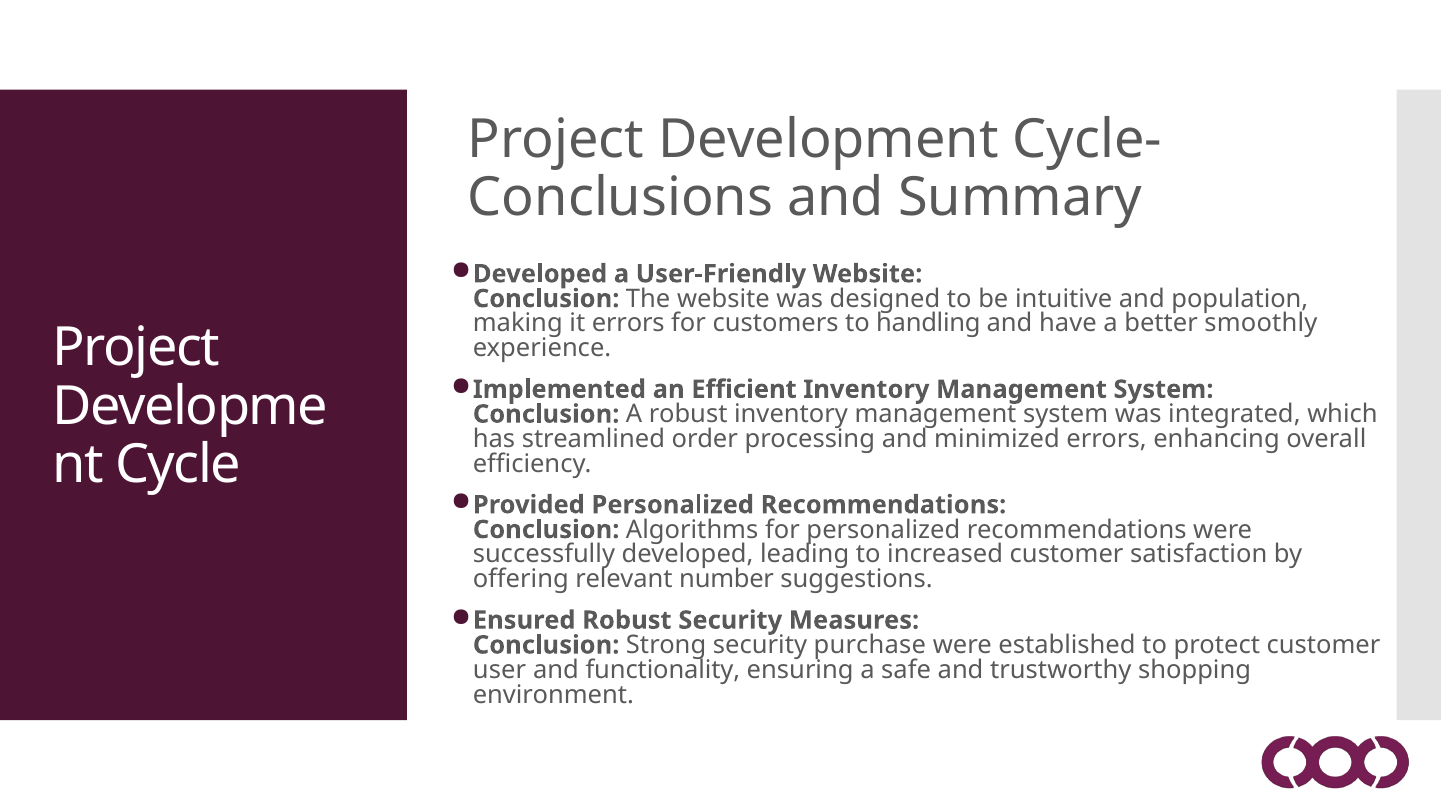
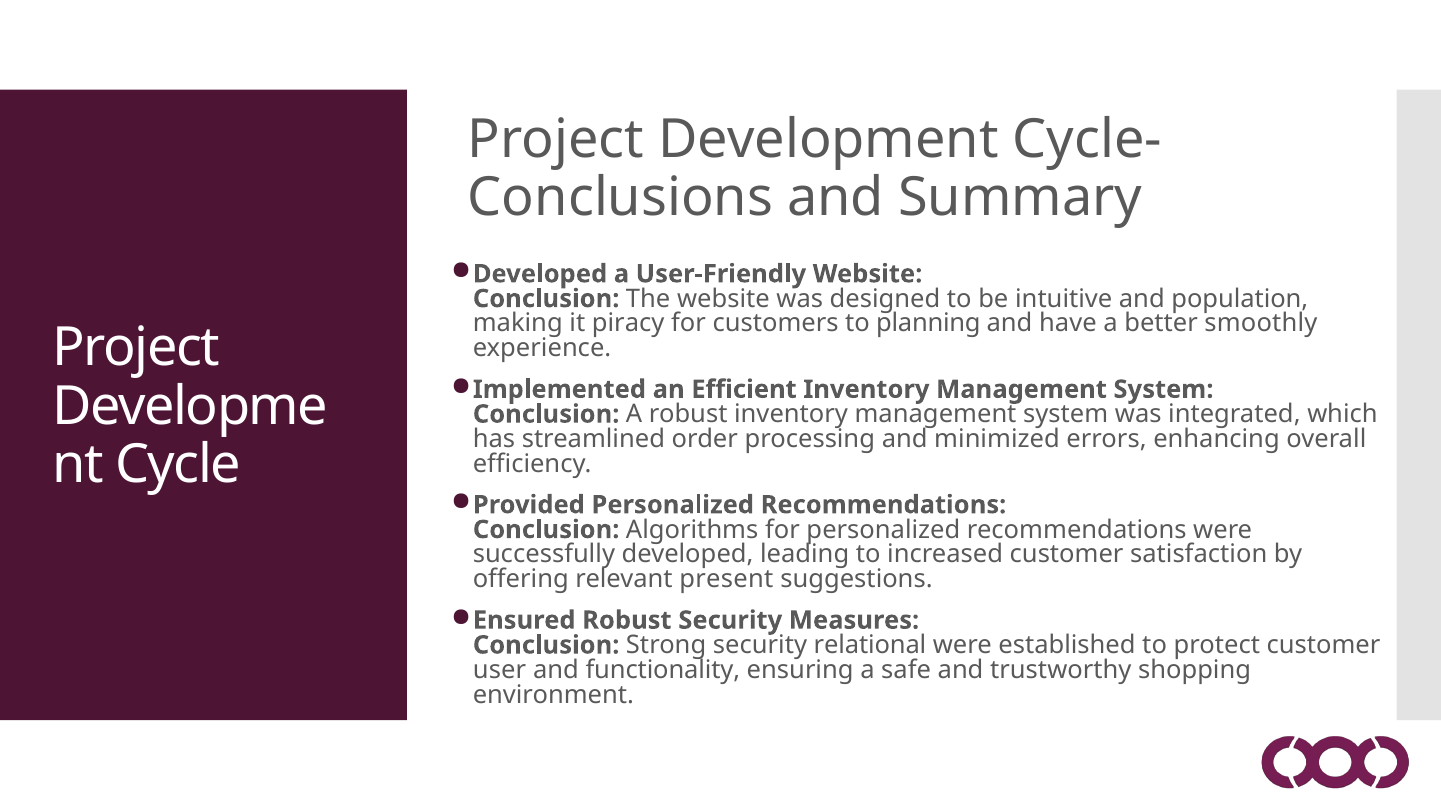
it errors: errors -> piracy (628, 323)
handling: handling -> planning (928, 323)
number: number -> present (726, 579)
purchase: purchase -> relational (870, 645)
